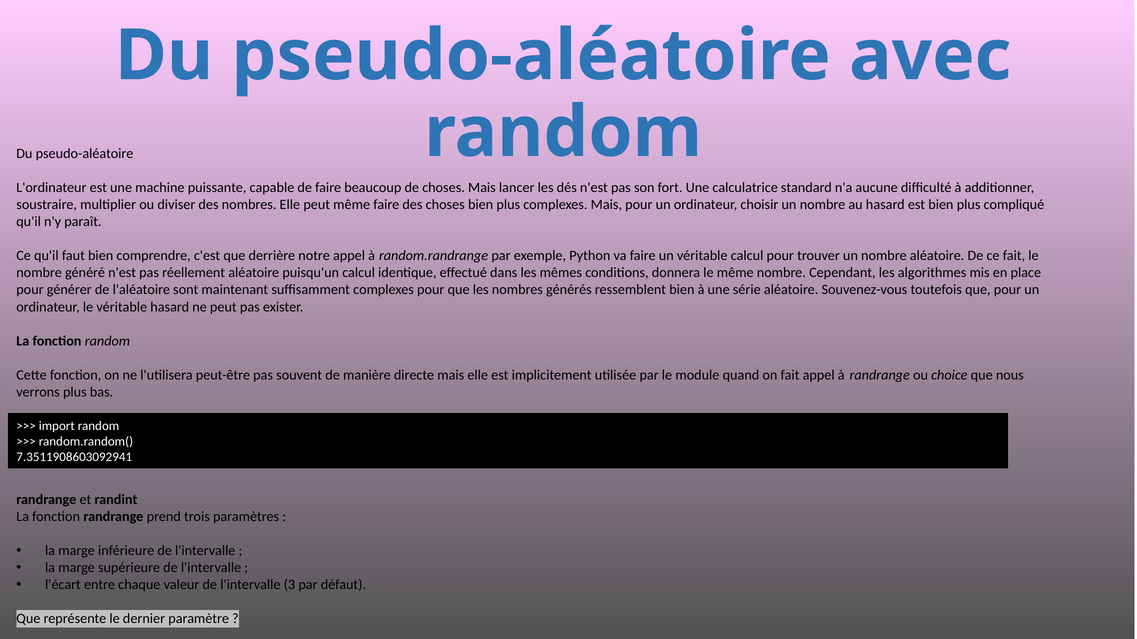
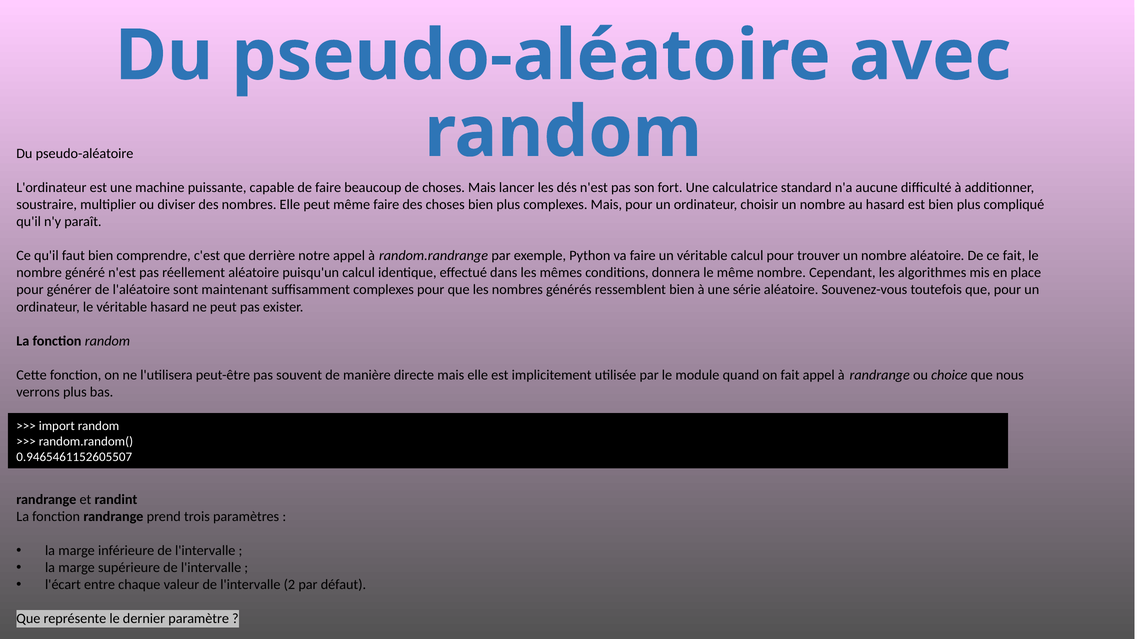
7.3511908603092941: 7.3511908603092941 -> 0.9465461152605507 (74, 458)
3: 3 -> 2 (289, 585)
